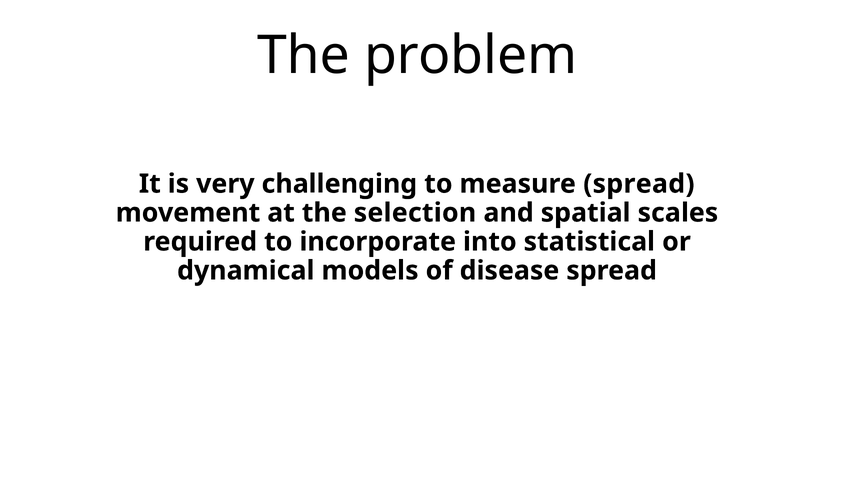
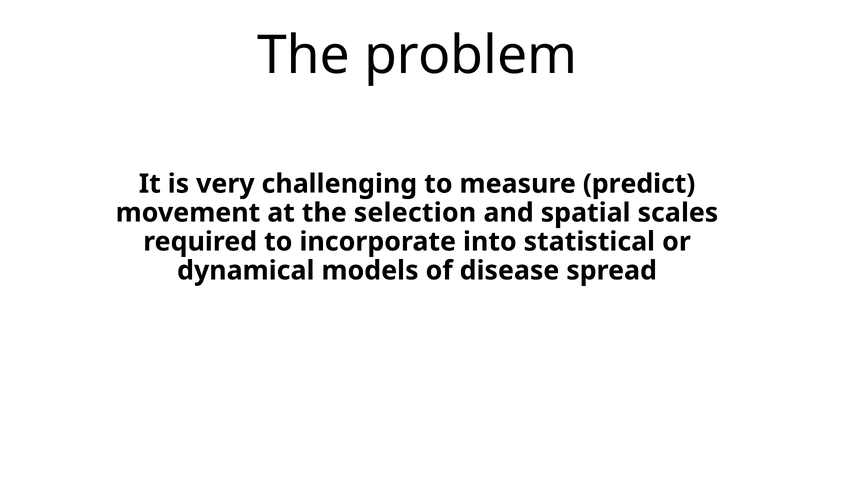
measure spread: spread -> predict (639, 184)
